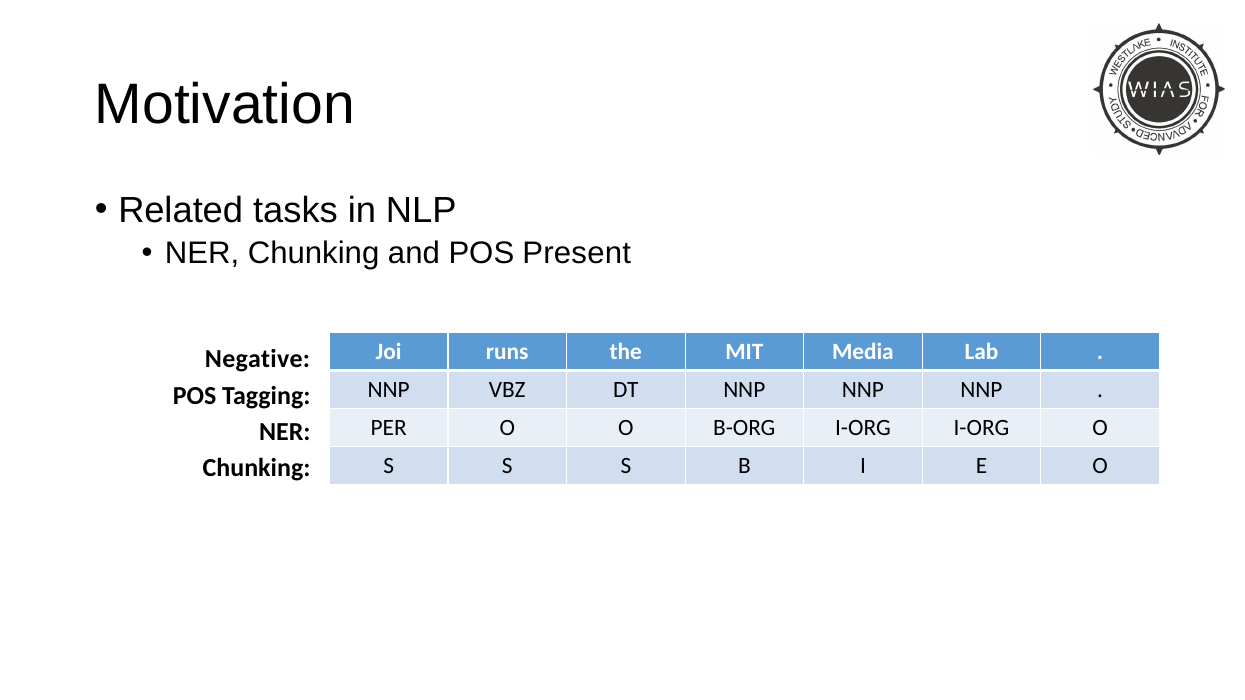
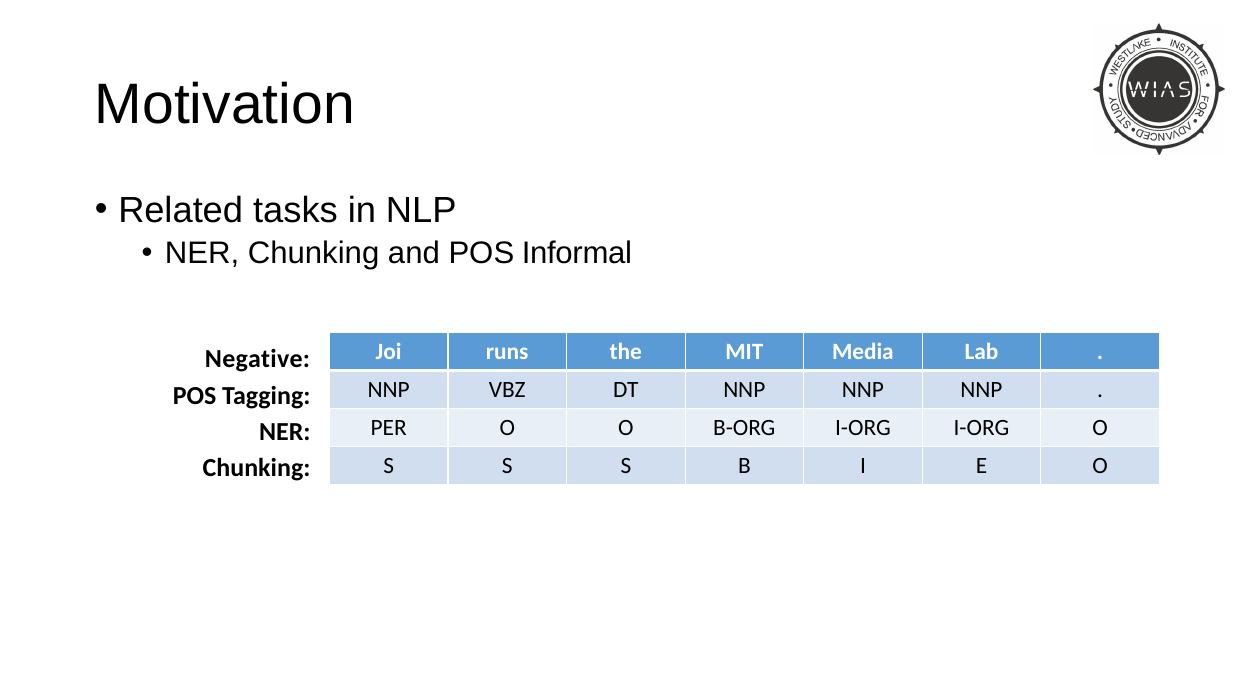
Present: Present -> Informal (577, 253)
